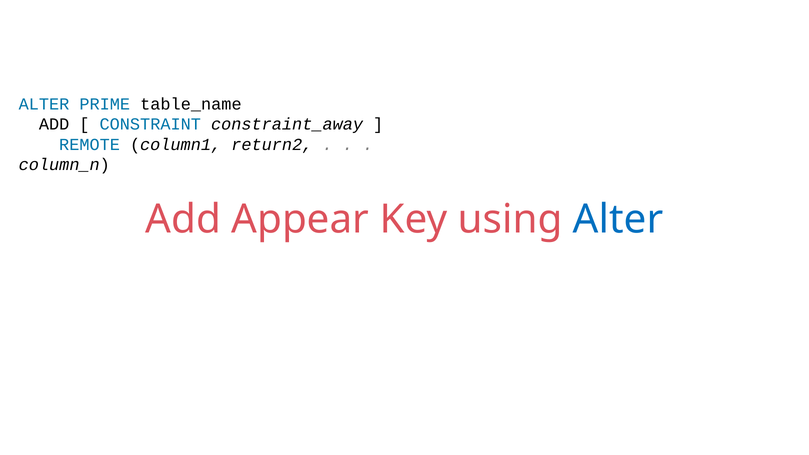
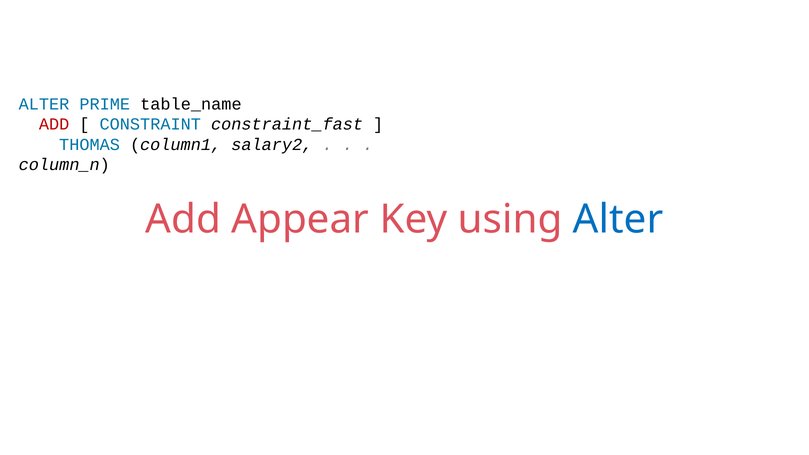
ADD colour: black -> red (54, 124)
constraint_away: constraint_away -> constraint_fast (287, 124)
REMOTE: REMOTE -> THOMAS (90, 145)
return2: return2 -> salary2 (272, 145)
